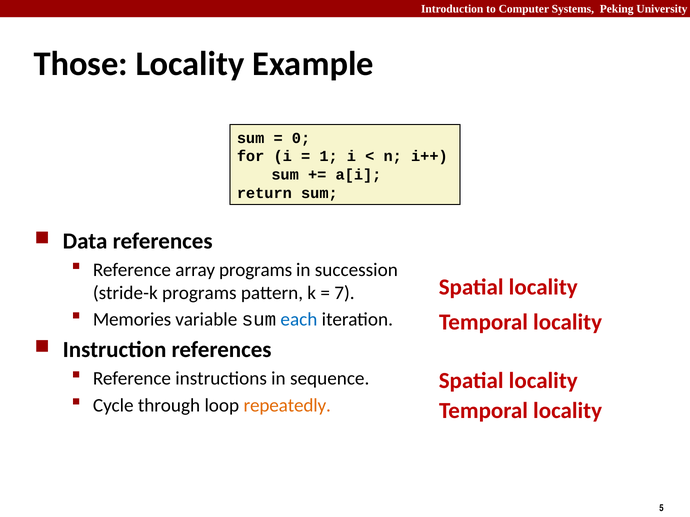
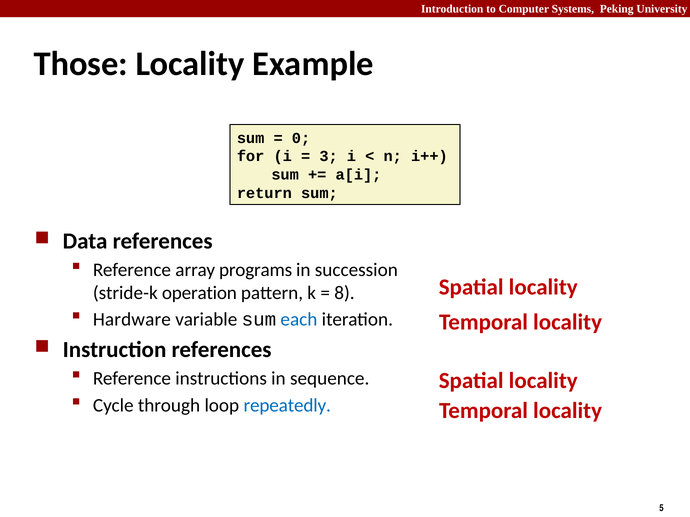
1: 1 -> 3 (329, 157)
stride-k programs: programs -> operation (199, 293)
7: 7 -> 8 (345, 293)
Memories: Memories -> Hardware (132, 320)
repeatedly colour: orange -> blue (287, 406)
